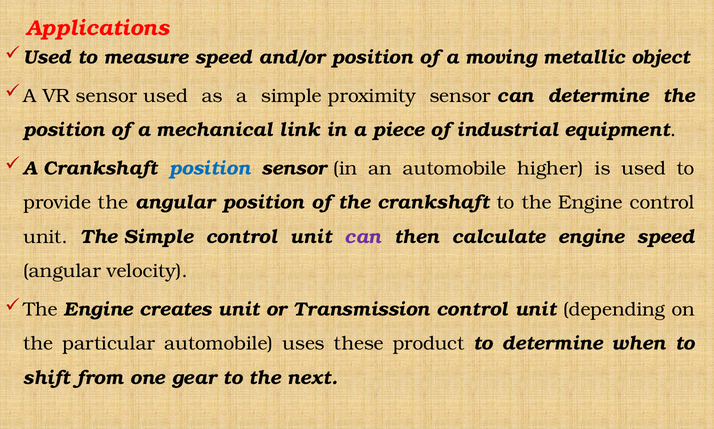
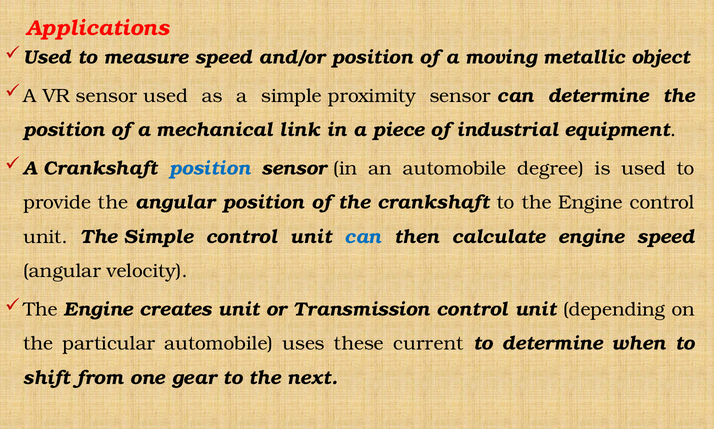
higher: higher -> degree (551, 168)
can colour: purple -> blue (363, 237)
product: product -> current (428, 343)
